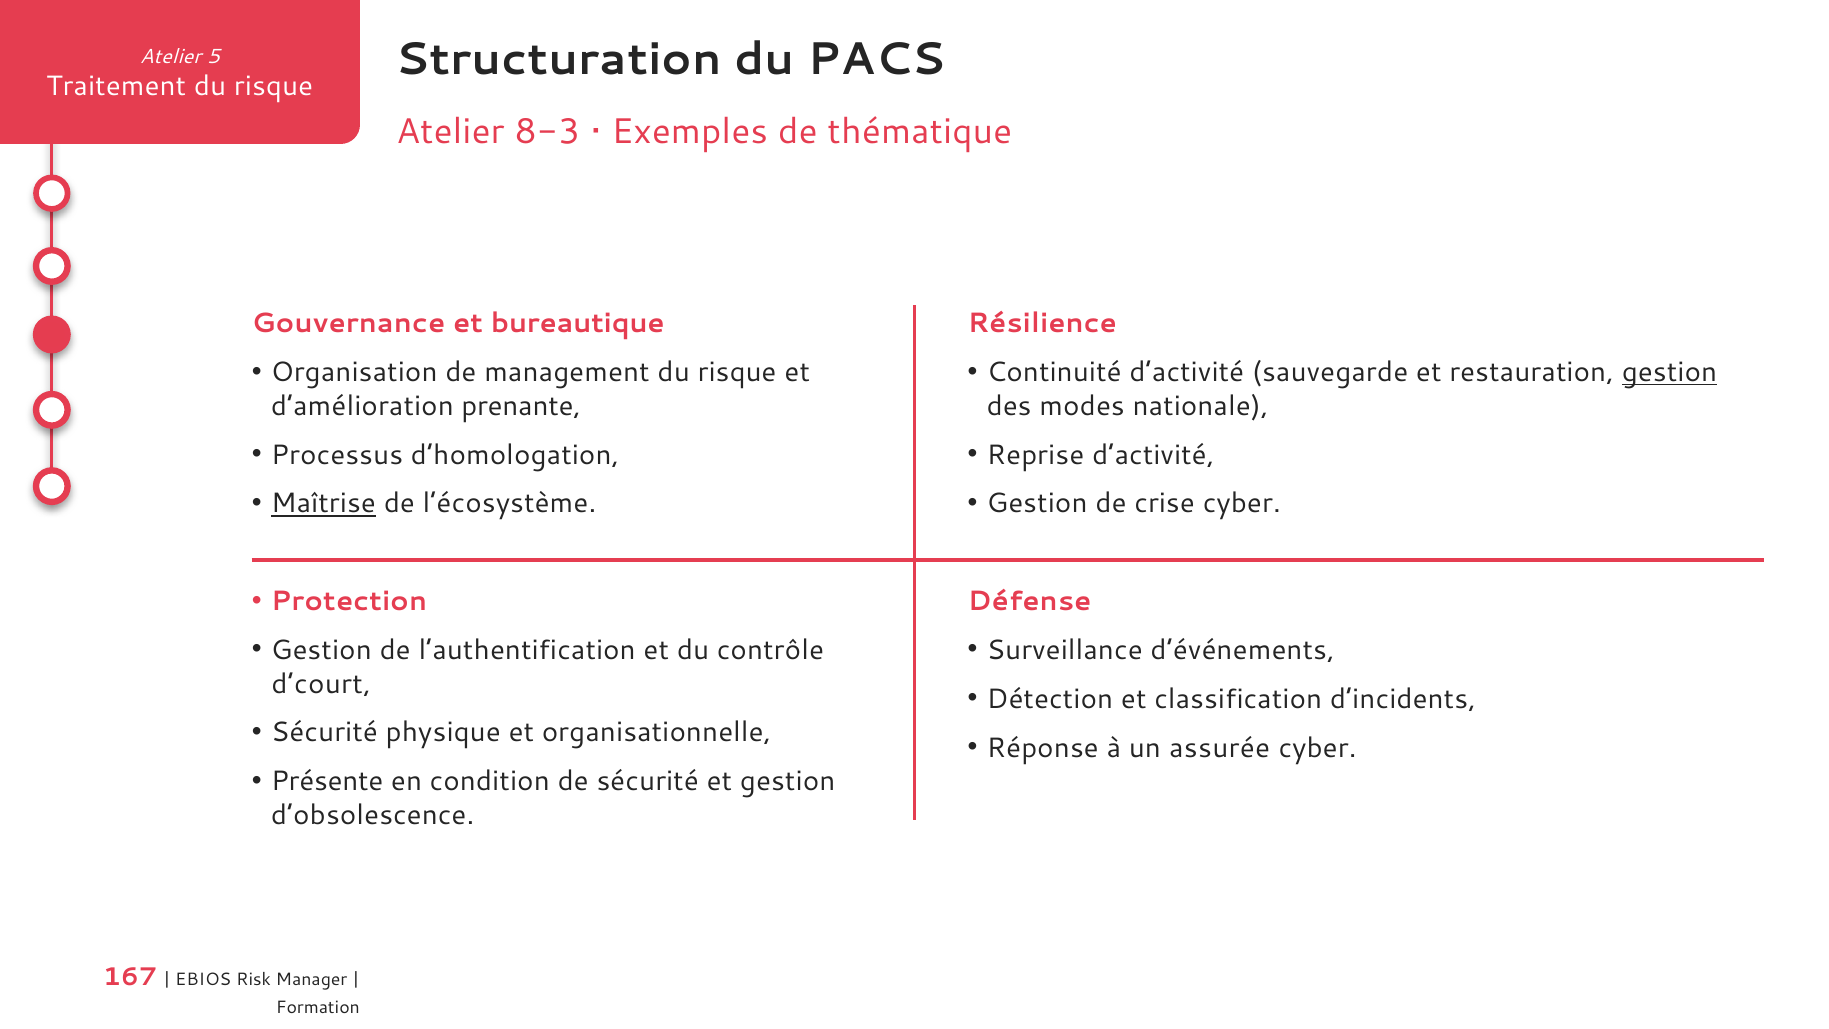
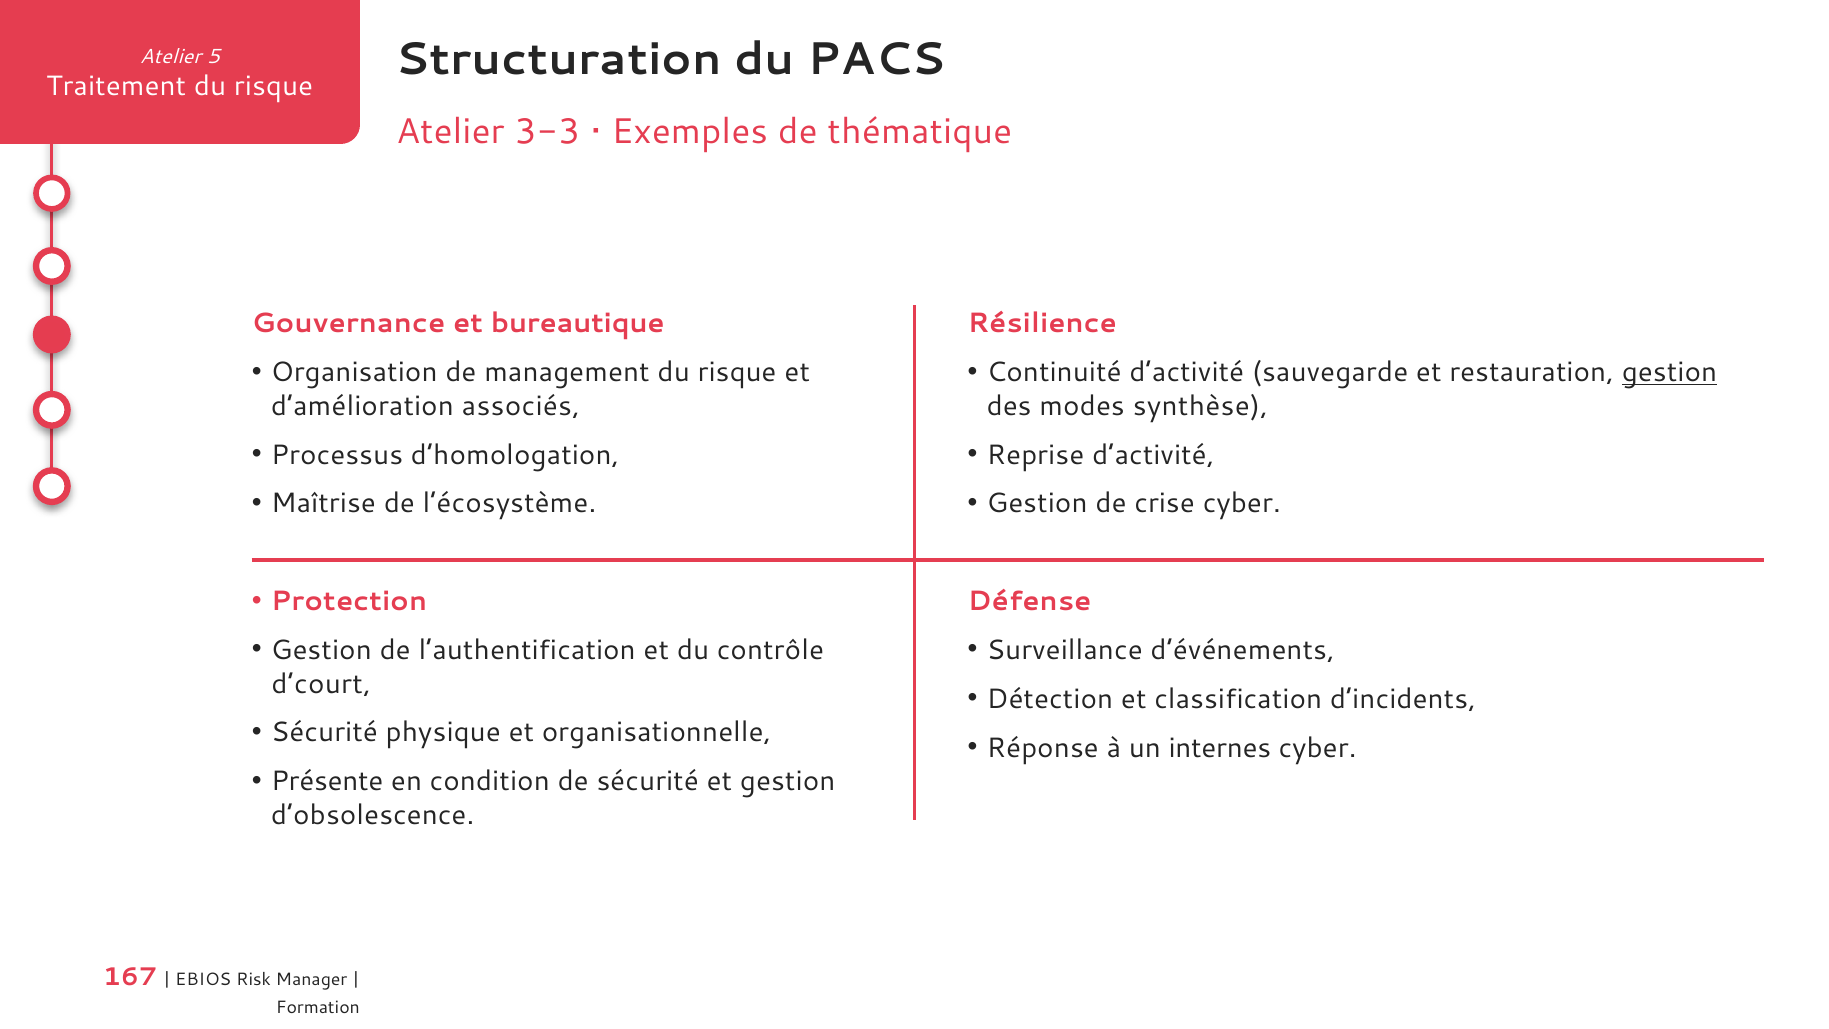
8-3: 8-3 -> 3-3 (547, 132)
prenante: prenante -> associés (521, 406)
nationale: nationale -> synthèse (1201, 406)
Maîtrise underline: present -> none (323, 504)
assurée: assurée -> internes (1220, 748)
